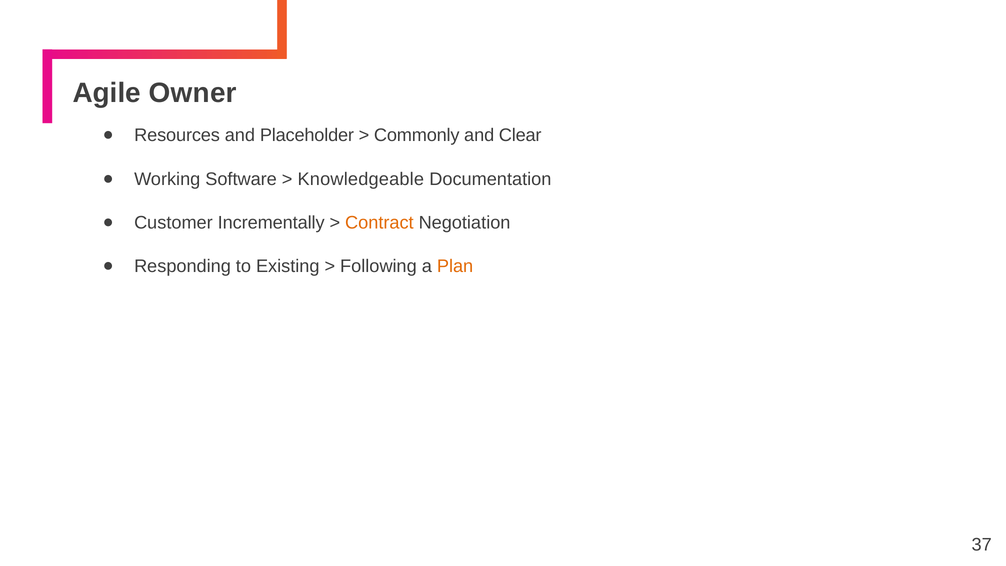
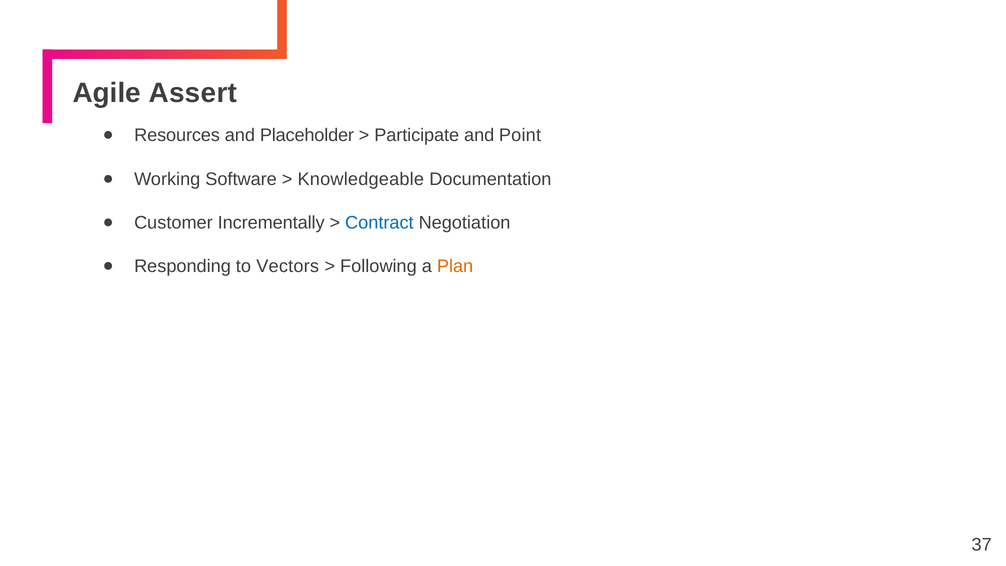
Owner: Owner -> Assert (193, 93)
Commonly: Commonly -> Participate (417, 135)
Clear: Clear -> Point (520, 135)
Contract colour: orange -> blue (379, 223)
Existing: Existing -> Vectors (288, 266)
